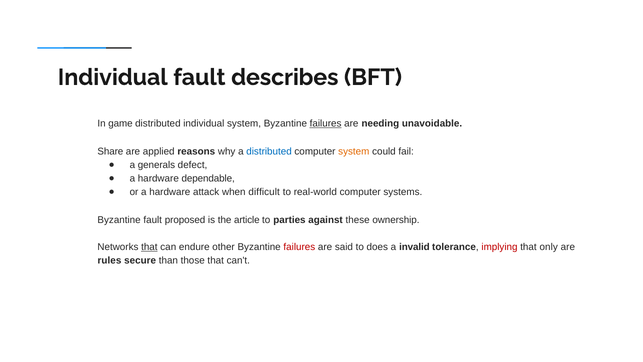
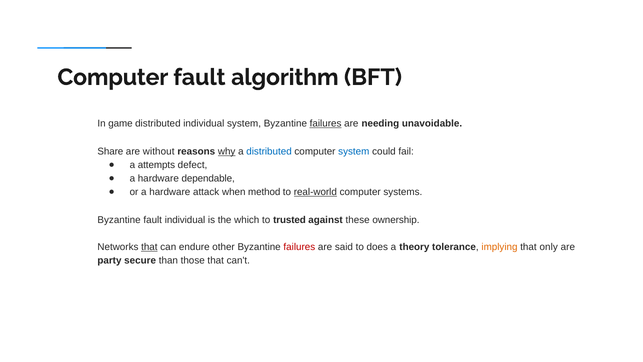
Individual: Individual -> Computer (113, 77)
describes: describes -> algorithm (285, 77)
applied: applied -> without (159, 151)
why underline: none -> present (227, 151)
system colour: orange -> blue (354, 151)
generals: generals -> attempts (156, 165)
difficult: difficult -> method (264, 192)
real-world underline: none -> present (315, 192)
fault proposed: proposed -> individual (185, 220)
article: article -> which (247, 220)
parties: parties -> trusted (290, 220)
invalid: invalid -> theory (414, 247)
implying colour: red -> orange (499, 247)
rules: rules -> party (109, 260)
